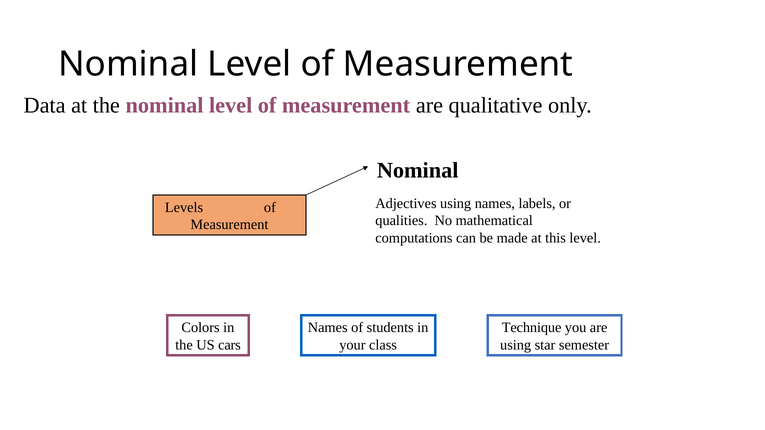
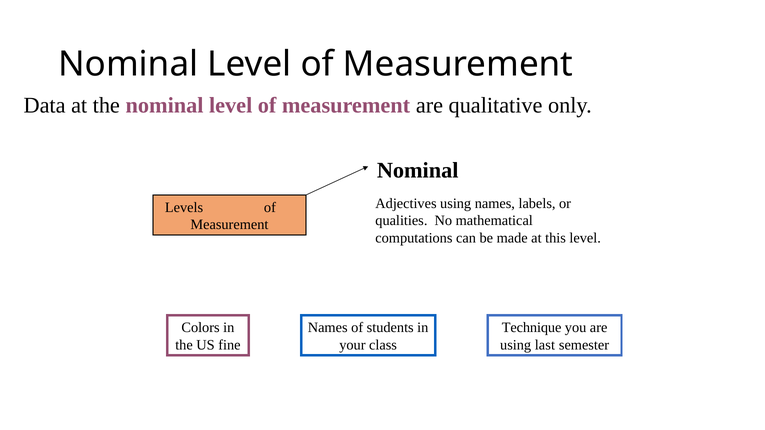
cars: cars -> fine (229, 345)
star: star -> last (545, 345)
